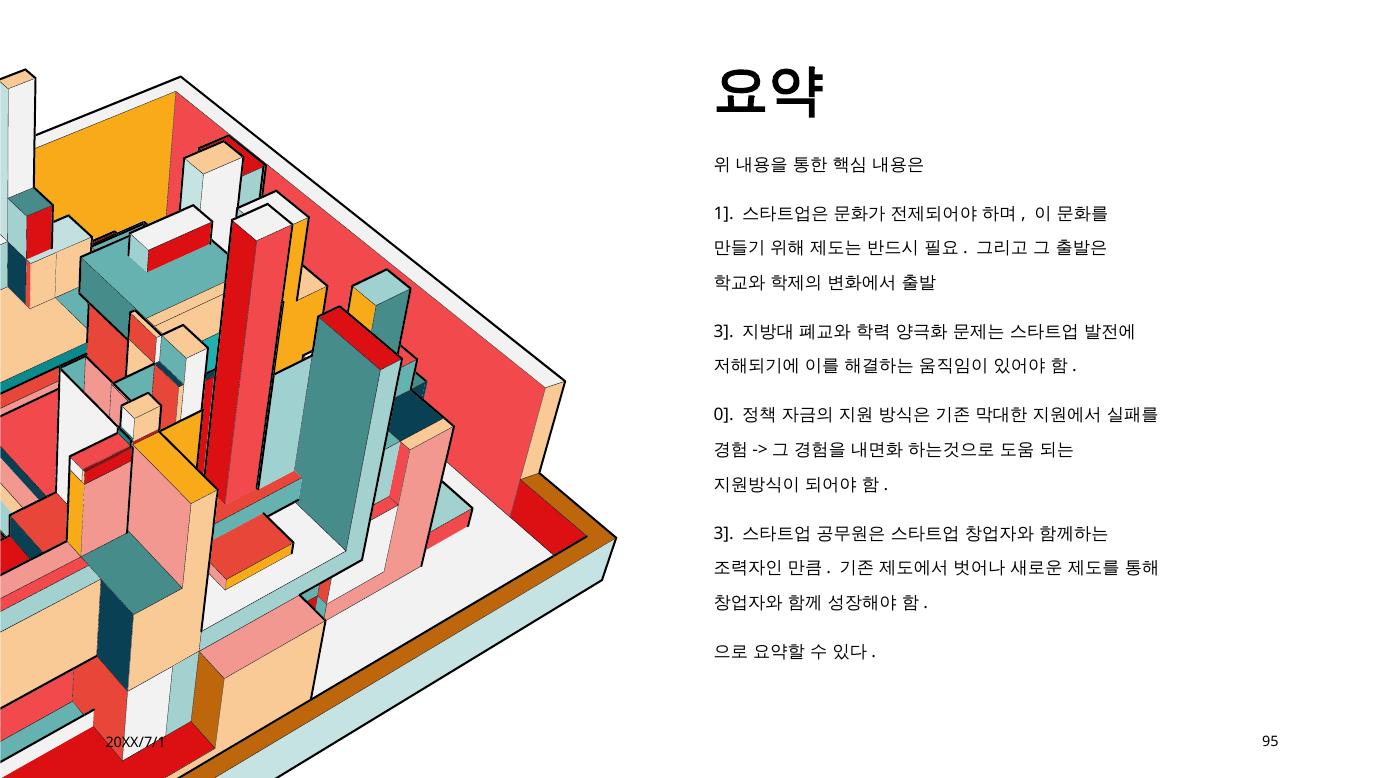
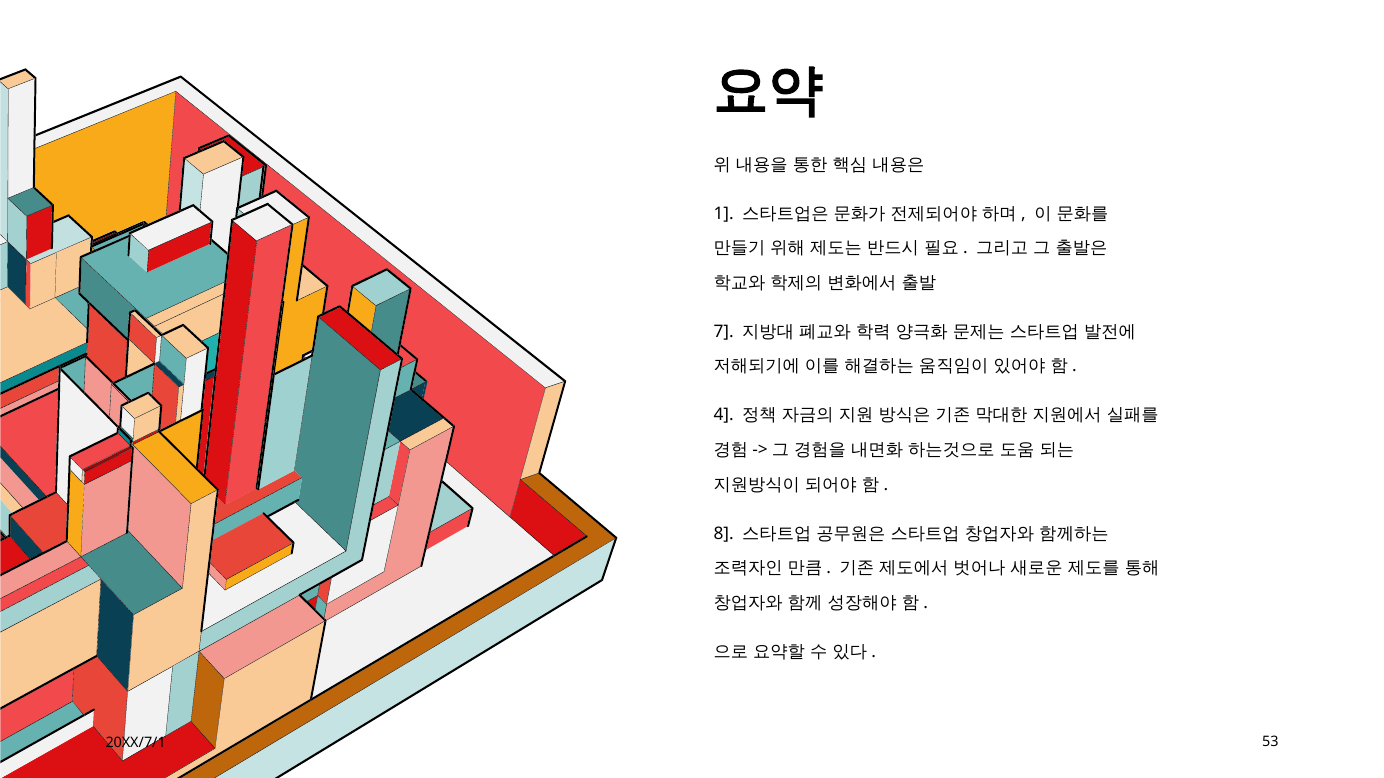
3: 3 -> 7 (724, 332)
0: 0 -> 4 (724, 416)
3: 3 -> 8 (724, 534)
95: 95 -> 53 (1270, 742)
